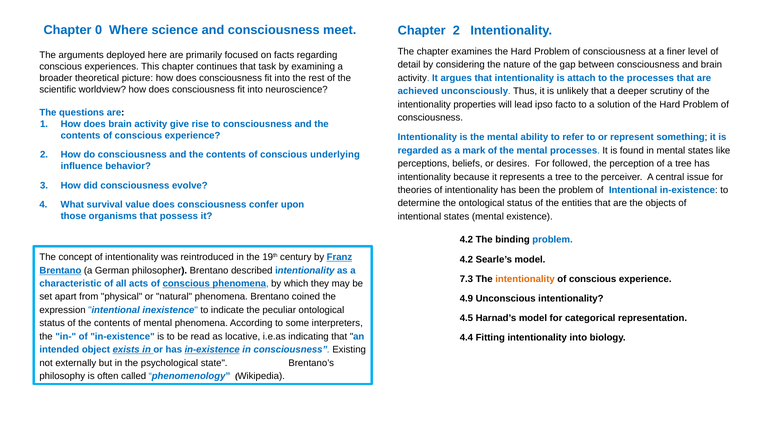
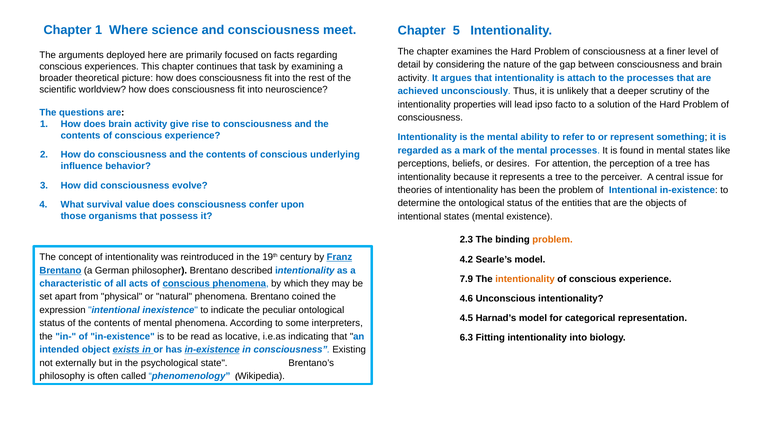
Chapter 0: 0 -> 1 (99, 30)
Chapter 2: 2 -> 5 (456, 30)
followed: followed -> attention (572, 164)
4.2: 4.2 -> 2.3 (466, 240)
problem colour: blue -> orange (553, 240)
7.3: 7.3 -> 7.9 (466, 279)
4.9: 4.9 -> 4.6 (466, 298)
4.4: 4.4 -> 6.3 (466, 338)
